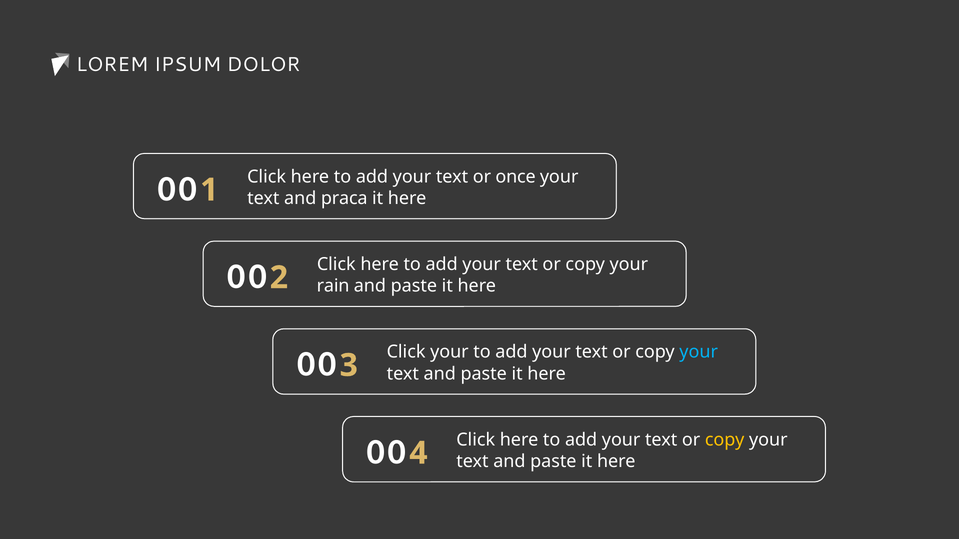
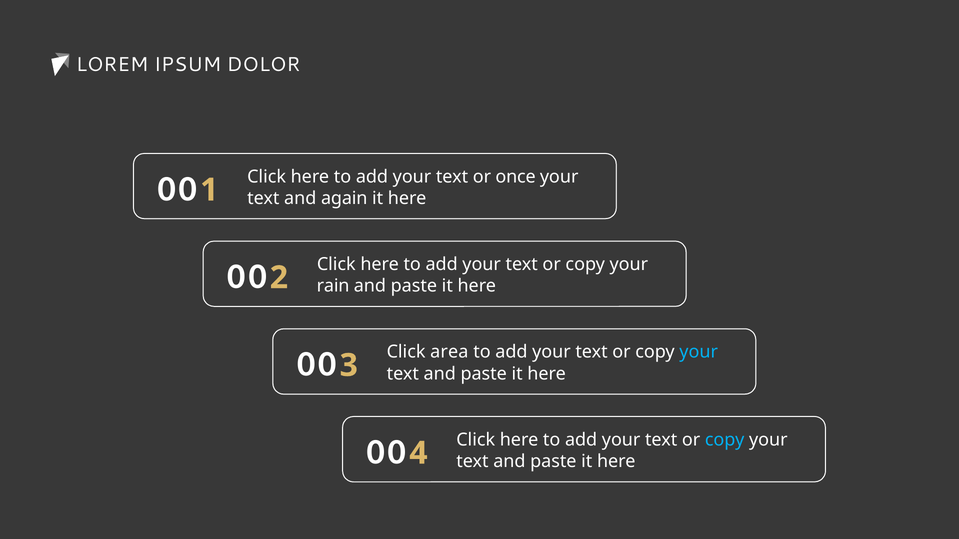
praca: praca -> again (344, 198)
Click your: your -> area (449, 352)
copy colour: yellow -> light blue (725, 440)
